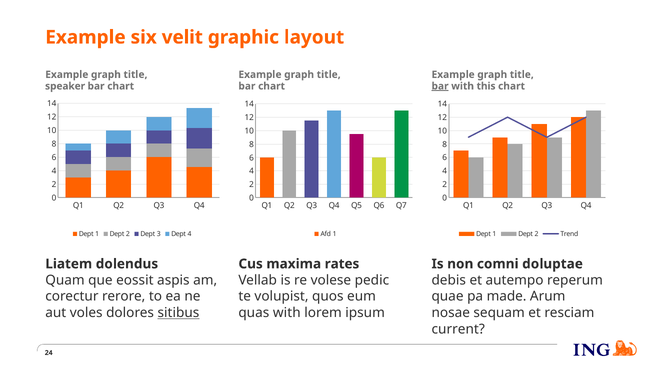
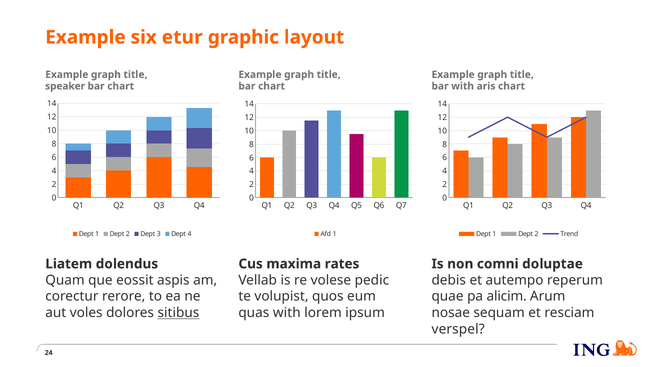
velit: velit -> etur (182, 37)
bar underline: present -> none (440, 86)
this: this -> aris (486, 86)
made: made -> alicim (507, 296)
current: current -> verspel (458, 329)
